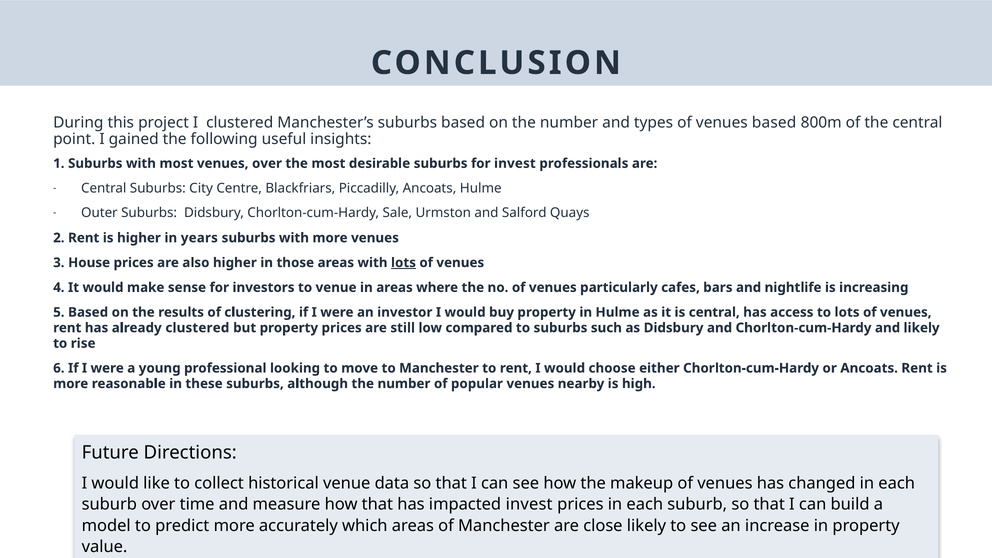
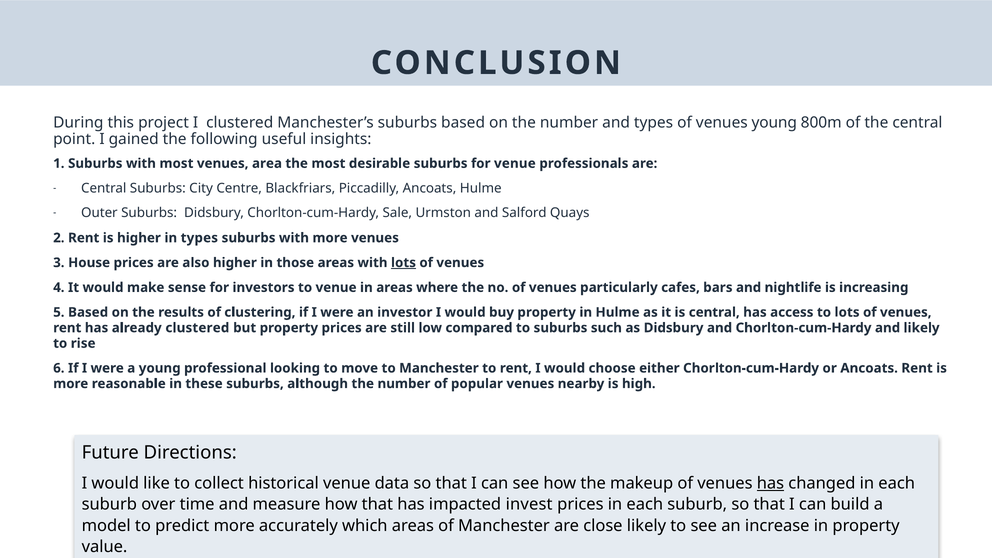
venues based: based -> young (774, 123)
venues over: over -> area (267, 163)
for invest: invest -> venue (515, 163)
in years: years -> types (199, 238)
has underline: none -> present (770, 483)
